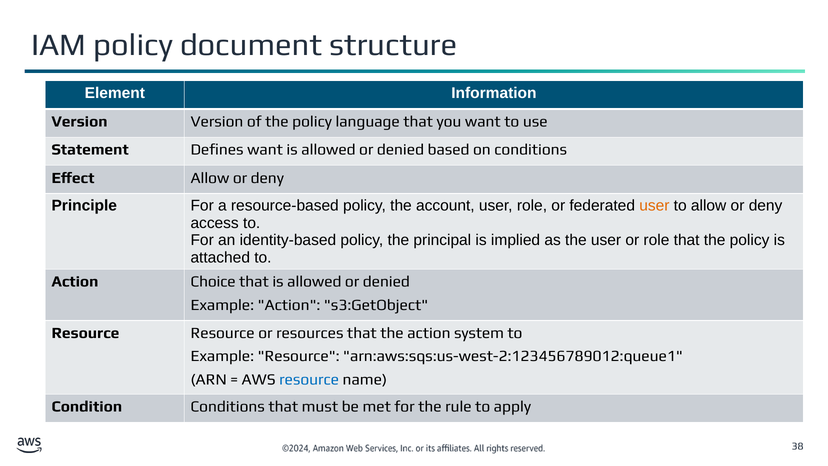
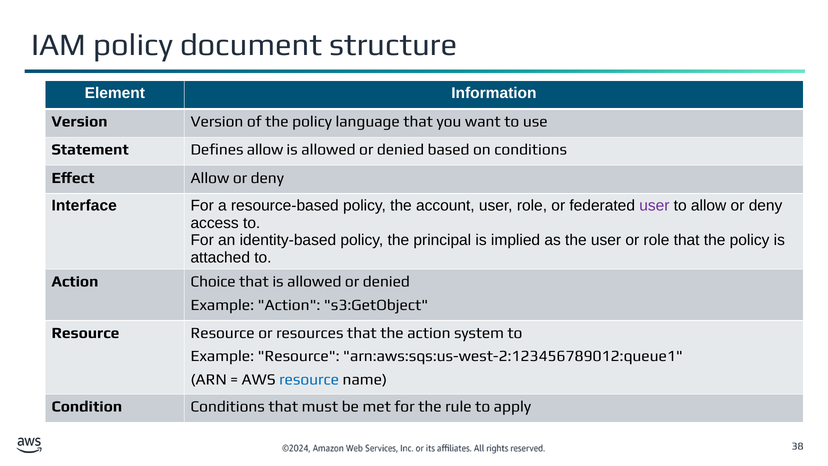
Defines want: want -> allow (265, 150)
Principle: Principle -> Interface (84, 205)
user colour: orange -> purple (654, 205)
